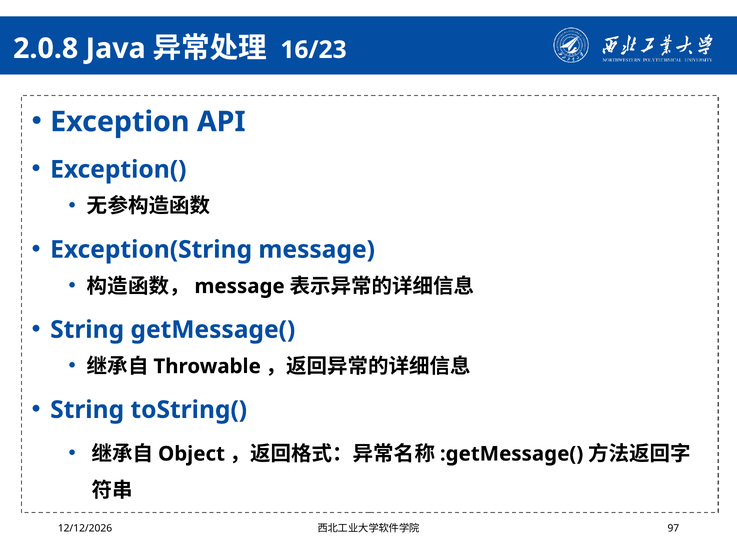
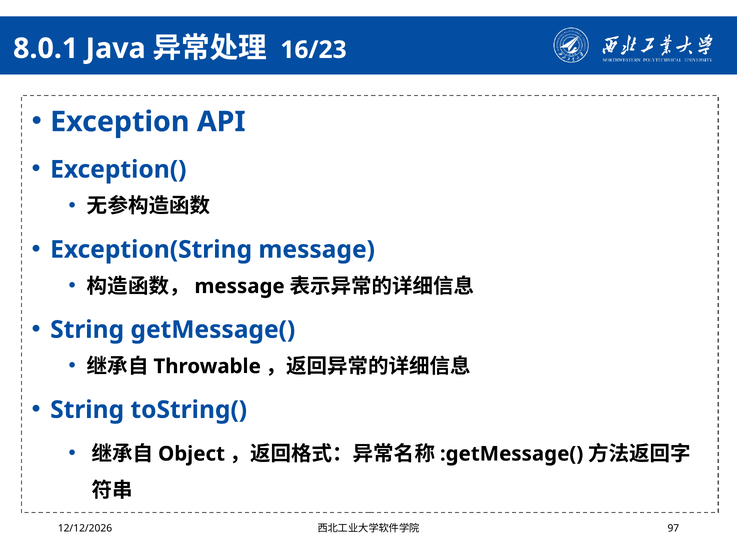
2.0.8: 2.0.8 -> 8.0.1 (46, 49)
